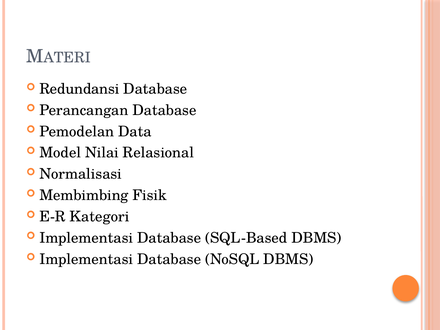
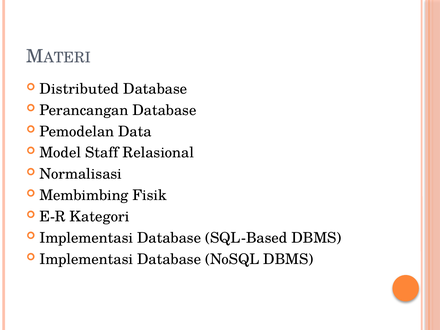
Redundansi: Redundansi -> Distributed (79, 89)
Nilai: Nilai -> Staff (102, 153)
